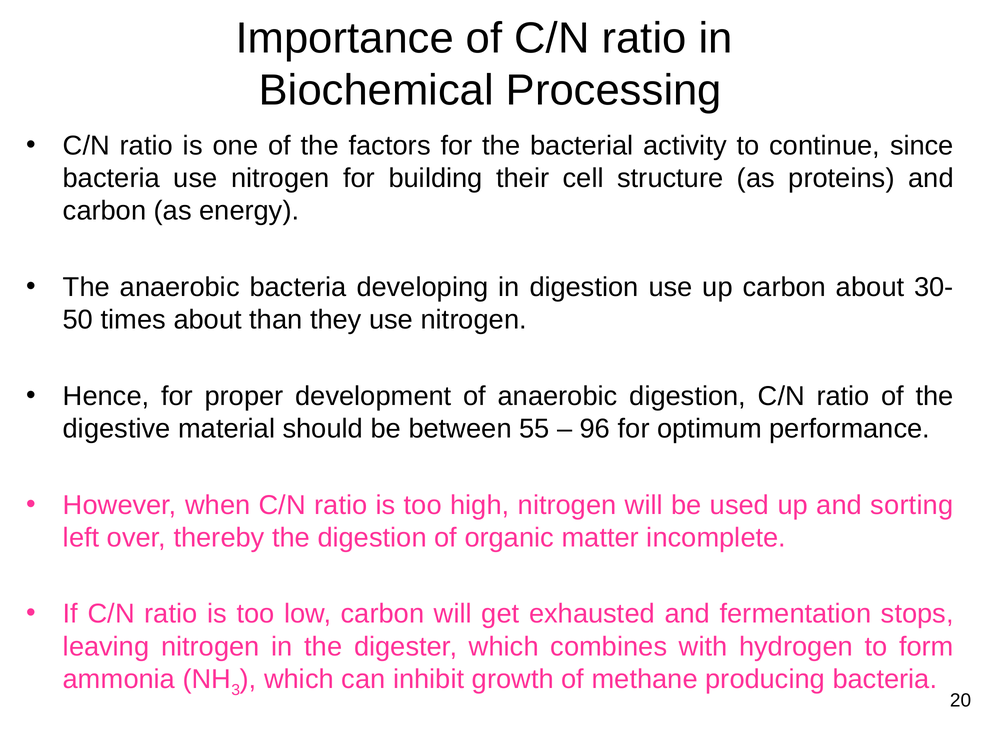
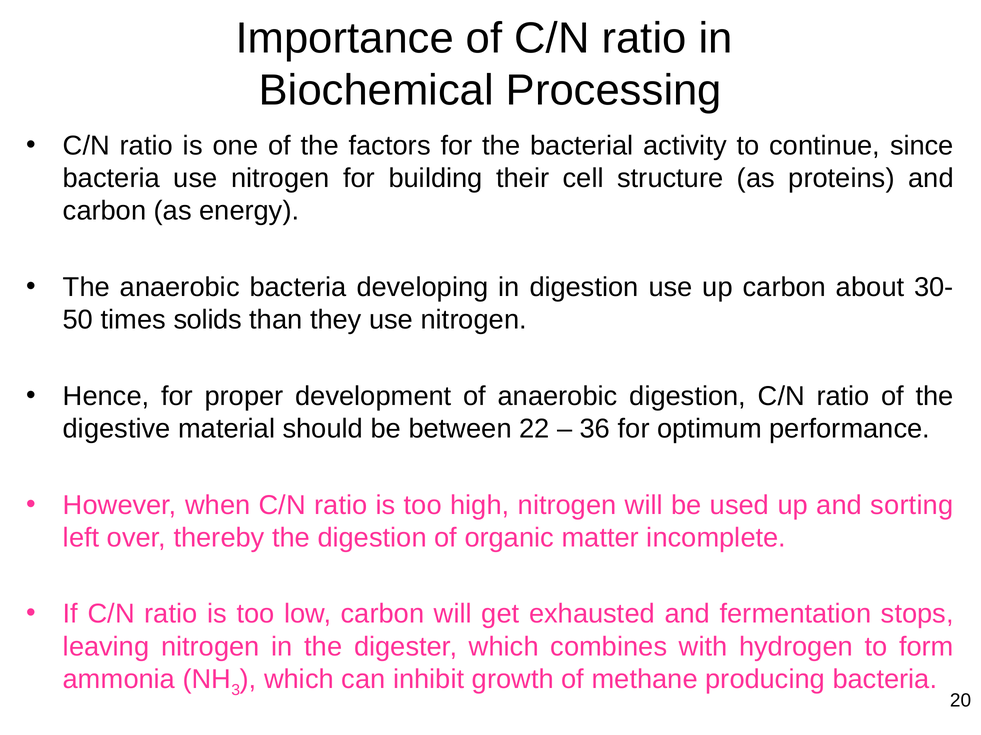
times about: about -> solids (208, 320)
55: 55 -> 22 (534, 429)
96: 96 -> 36 (595, 429)
